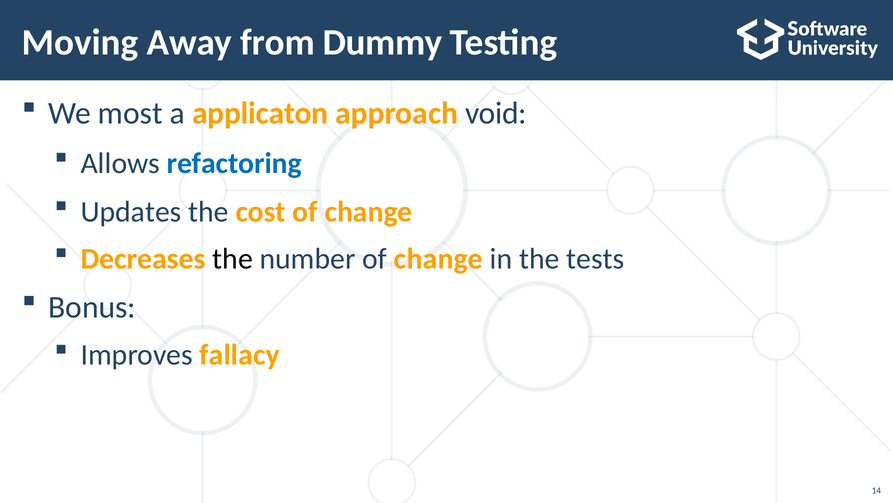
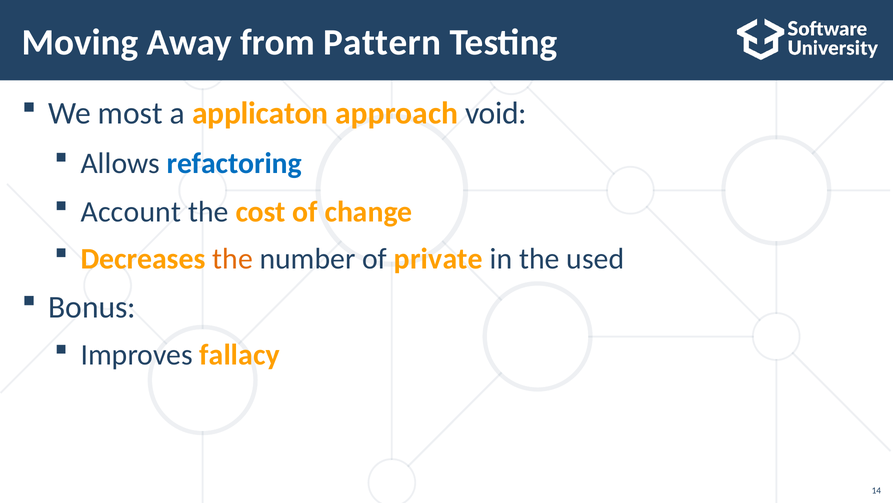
Dummy: Dummy -> Pattern (382, 42)
Updates: Updates -> Account (131, 212)
the colour: black -> orange (233, 259)
number of change: change -> private (438, 259)
tests: tests -> used (595, 259)
